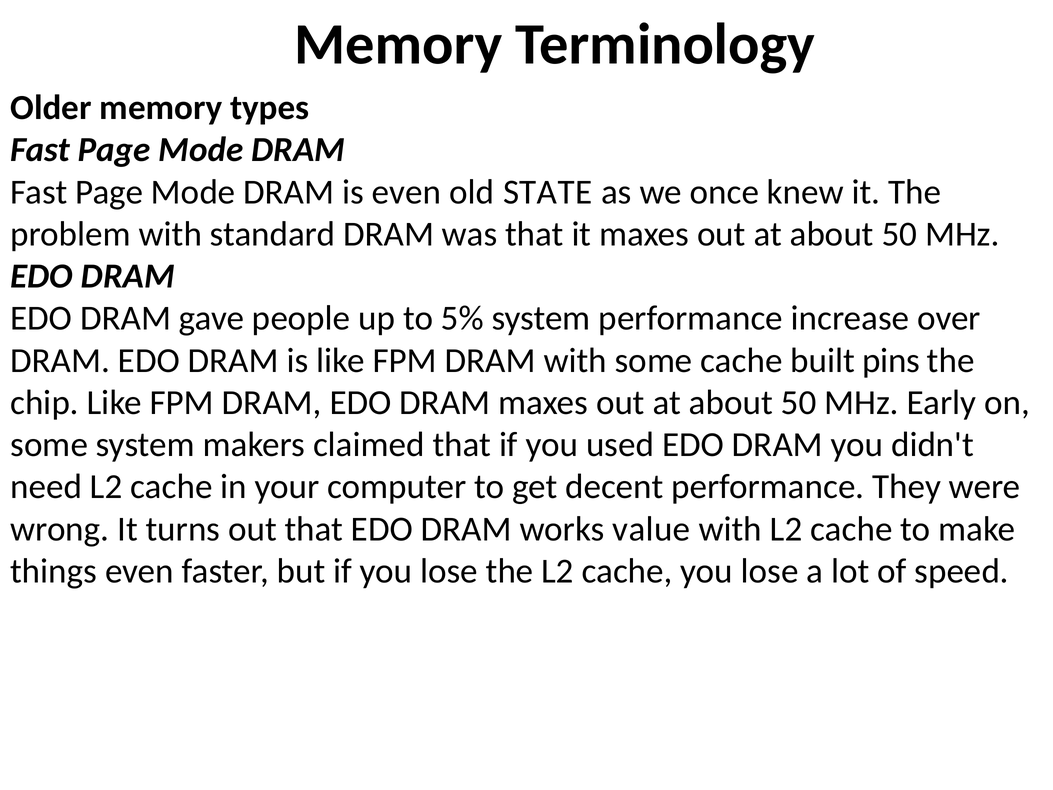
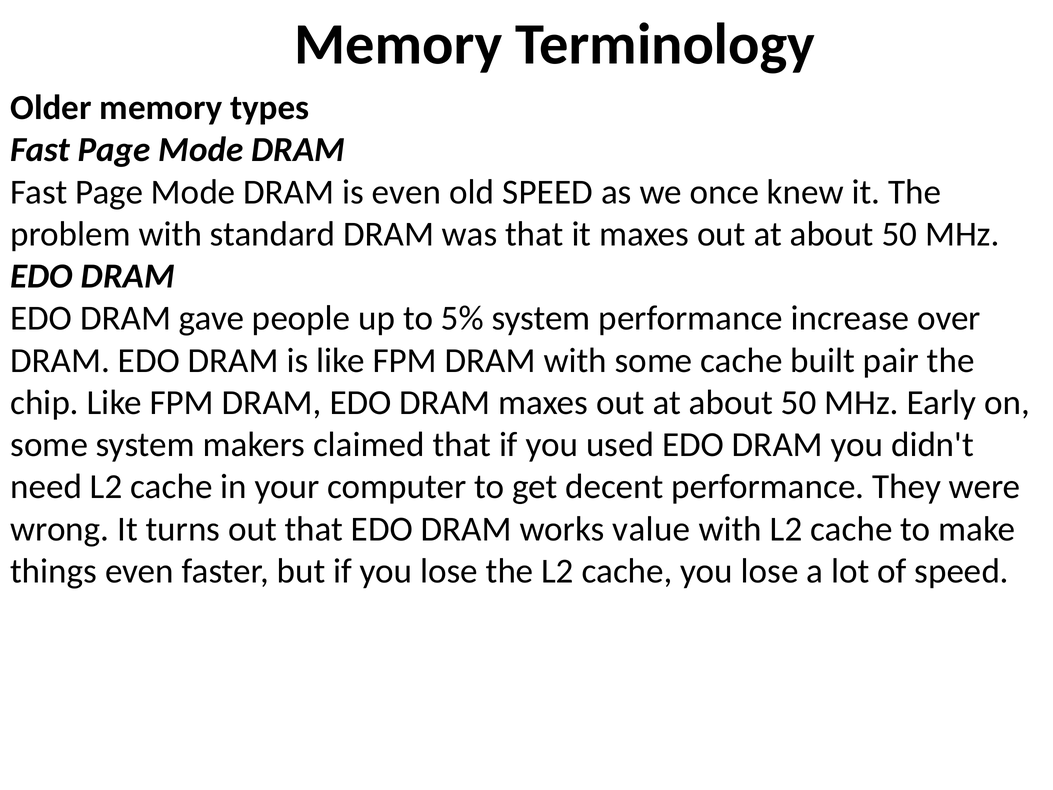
old STATE: STATE -> SPEED (548, 192)
pins: pins -> pair (891, 360)
